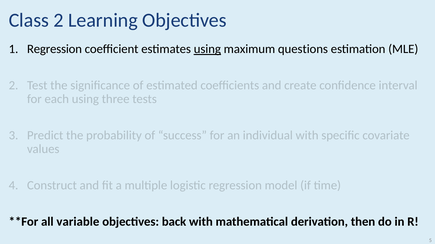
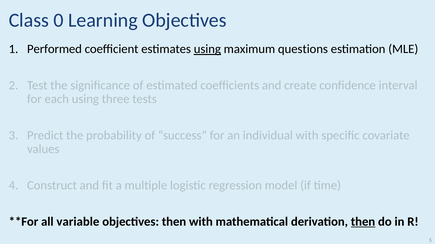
Class 2: 2 -> 0 (59, 20)
Regression: Regression -> Performed (54, 49)
objectives back: back -> then (174, 222)
then underline: none -> present (363, 222)
